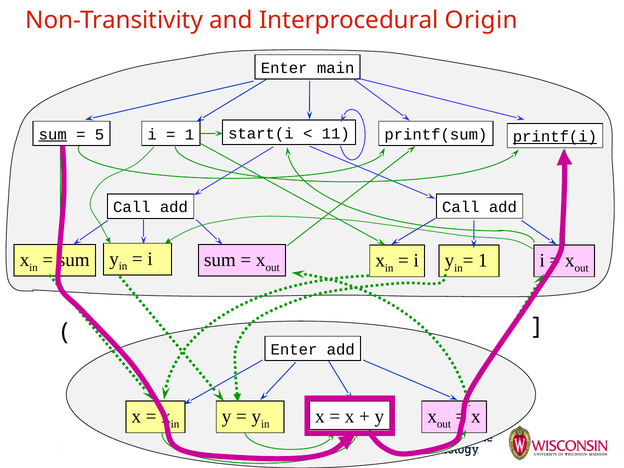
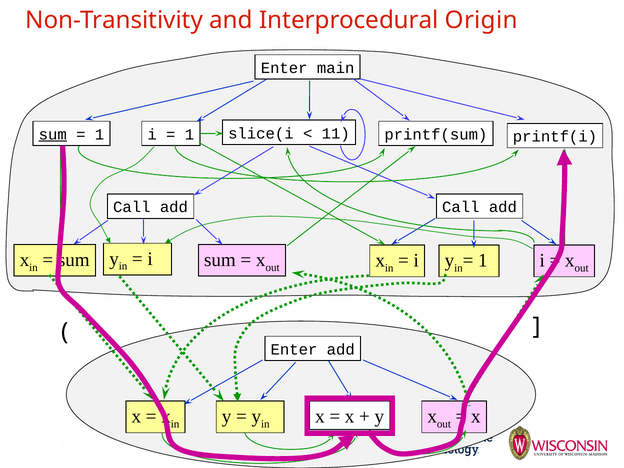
5: 5 -> 1 (100, 134)
start(i: start(i -> slice(i (261, 133)
printf(i underline: present -> none (555, 137)
